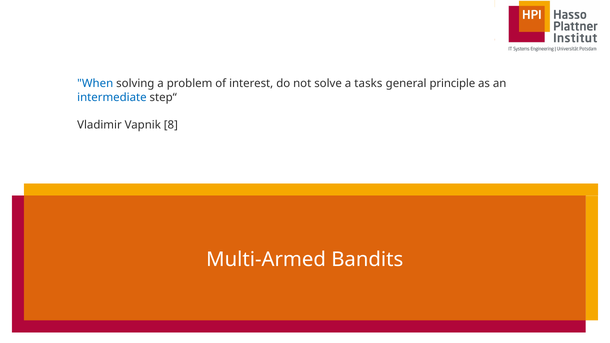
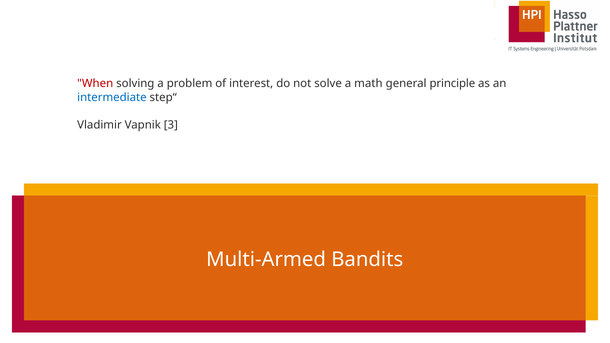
When colour: blue -> red (95, 84)
tasks: tasks -> math (368, 84)
8: 8 -> 3 (171, 125)
